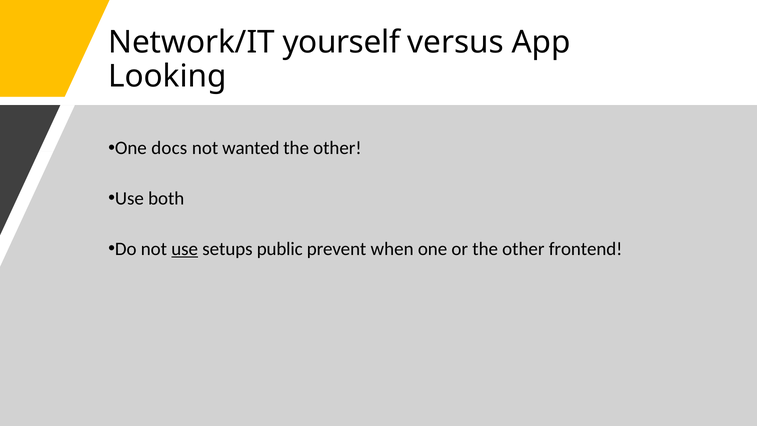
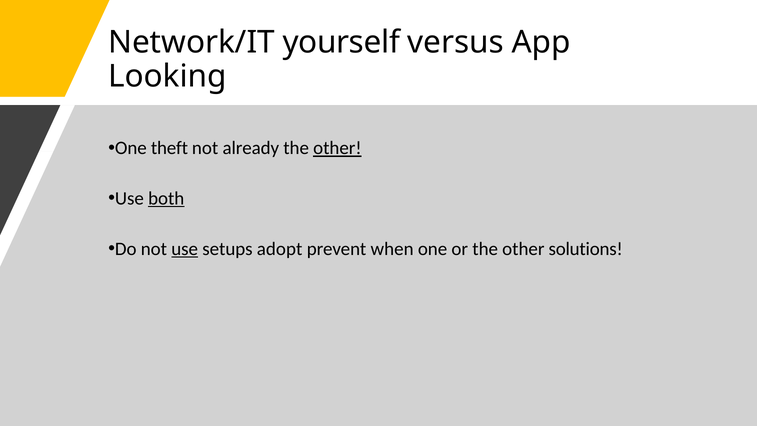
docs: docs -> theft (169, 148)
wanted: wanted -> already (251, 148)
other underline: none -> present (337, 148)
both underline: none -> present (166, 198)
public: public -> adopt (280, 249)
frontend: frontend -> solutions (586, 249)
